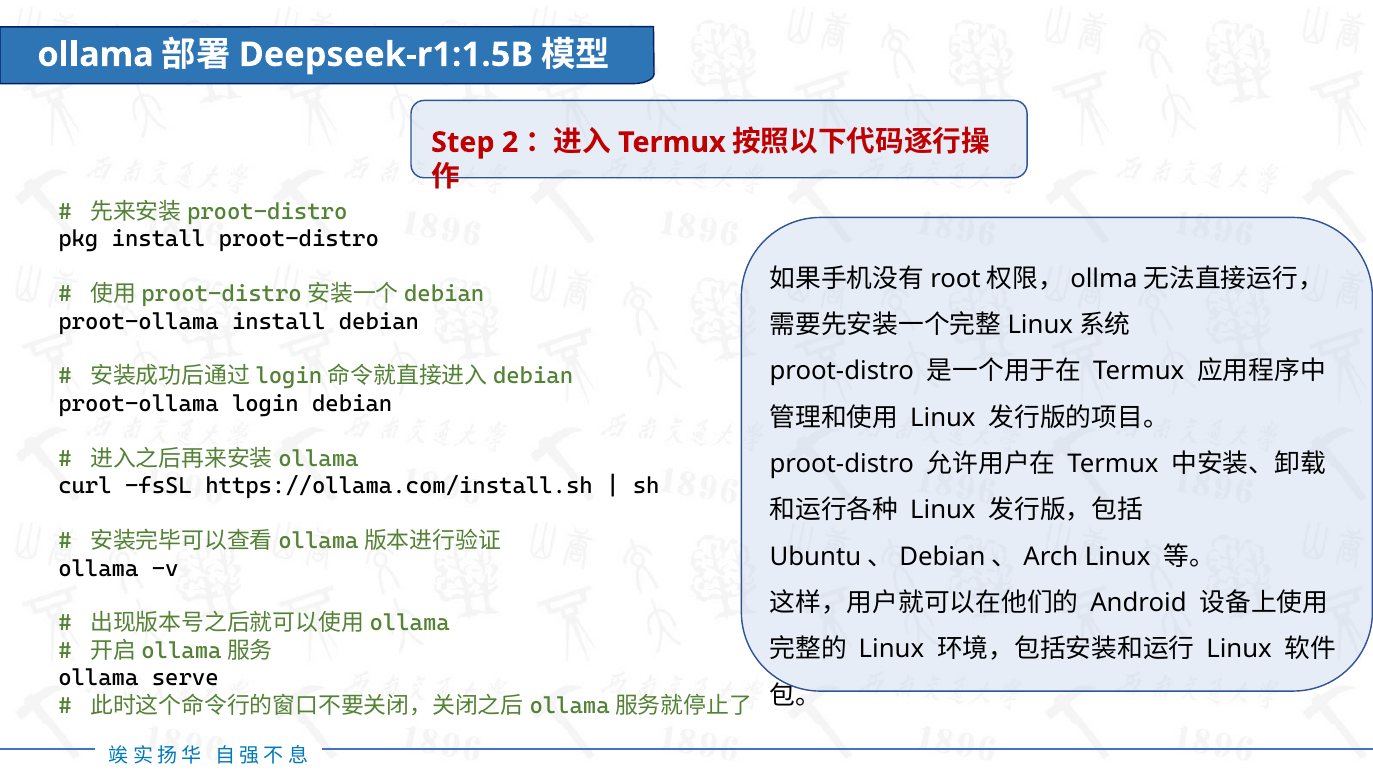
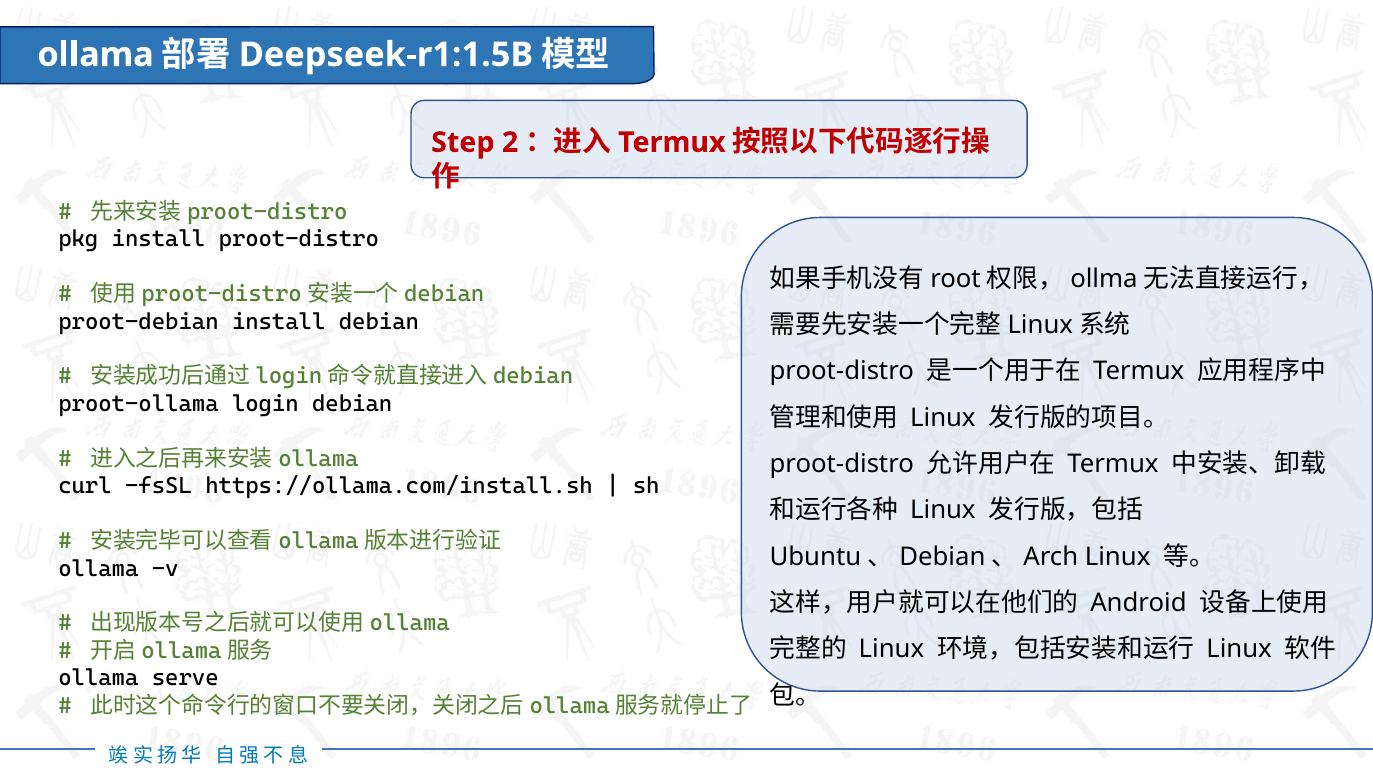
proot-ollama: proot-ollama -> proot-debian (138, 322)
